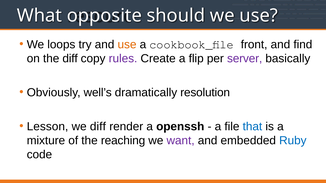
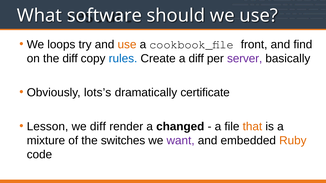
opposite: opposite -> software (104, 16)
rules colour: purple -> blue (123, 59)
a flip: flip -> diff (196, 59)
well’s: well’s -> lots’s (98, 93)
resolution: resolution -> certificate (205, 93)
openssh: openssh -> changed (180, 127)
that colour: blue -> orange (252, 127)
reaching: reaching -> switches (123, 141)
Ruby colour: blue -> orange (293, 141)
